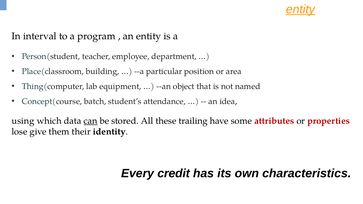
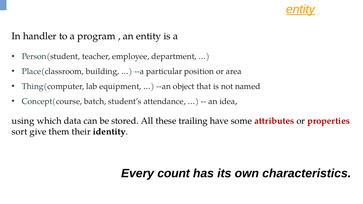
interval: interval -> handler (40, 36)
can underline: present -> none (91, 121)
lose: lose -> sort (19, 132)
credit: credit -> count (174, 174)
